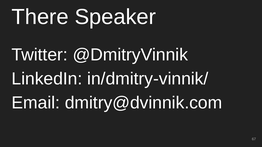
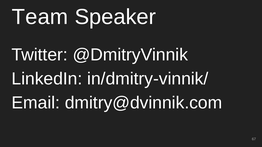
There: There -> Team (40, 17)
